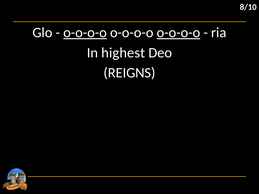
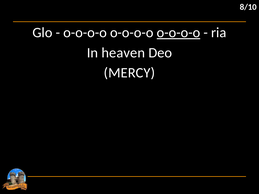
o-o-o-o underline: present -> none (85, 33)
highest: highest -> heaven (123, 53)
REIGNS: REIGNS -> MERCY (129, 73)
